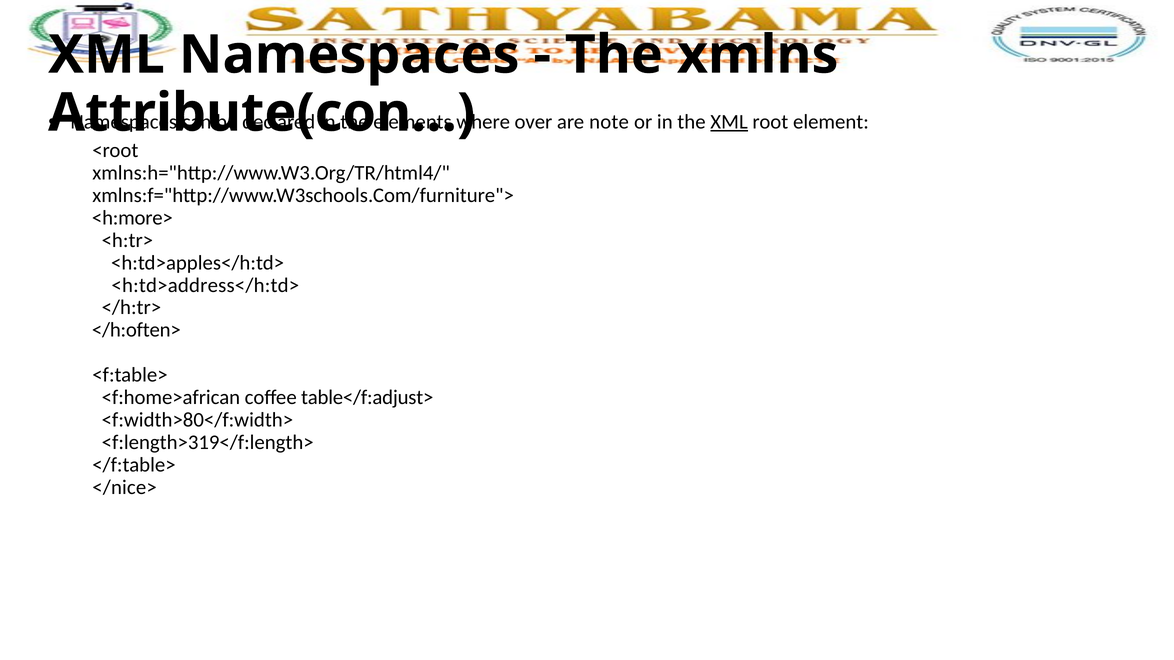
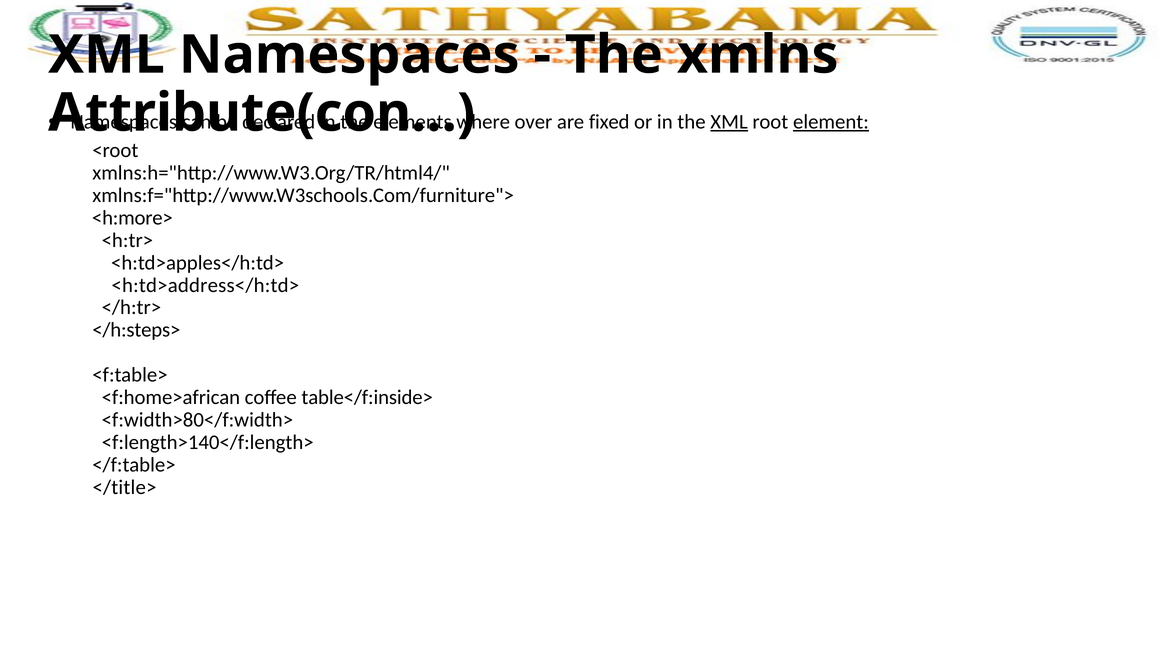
note: note -> fixed (609, 122)
element underline: none -> present (831, 122)
</h:often>: </h:often> -> </h:steps> (136, 330)
table</f:adjust>: table</f:adjust> -> table</f:inside> (367, 398)
<f:length>319</f:length>: <f:length>319</f:length> -> <f:length>140</f:length> (208, 443)
</nice>: </nice> -> </title> (125, 487)
